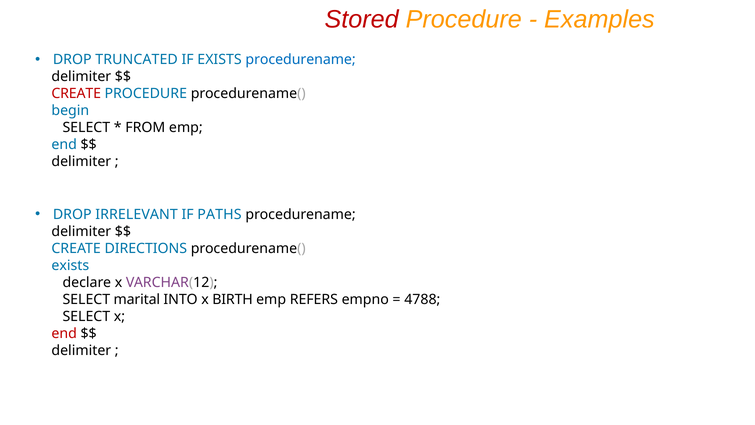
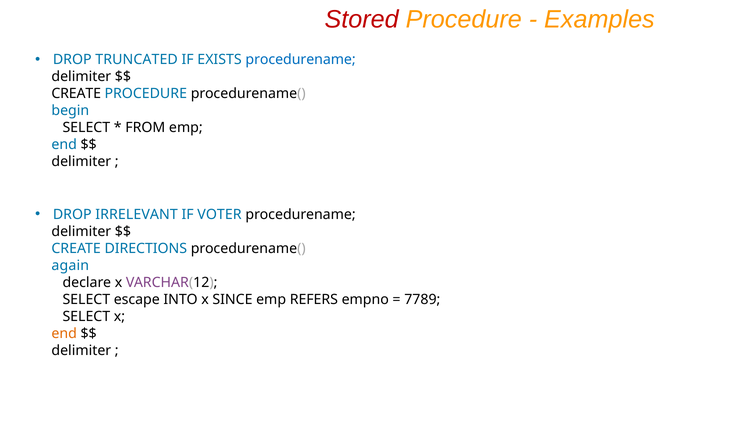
CREATE colour: red -> black (76, 94)
PATHS: PATHS -> VOTER (219, 214)
exists: exists -> again (70, 265)
marital: marital -> escape (137, 299)
BIRTH: BIRTH -> SINCE (232, 299)
4788: 4788 -> 7789 (422, 299)
end colour: red -> orange (64, 333)
